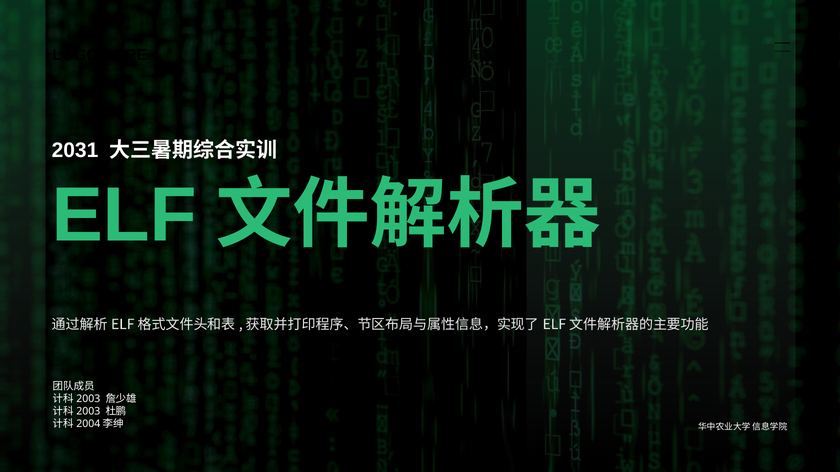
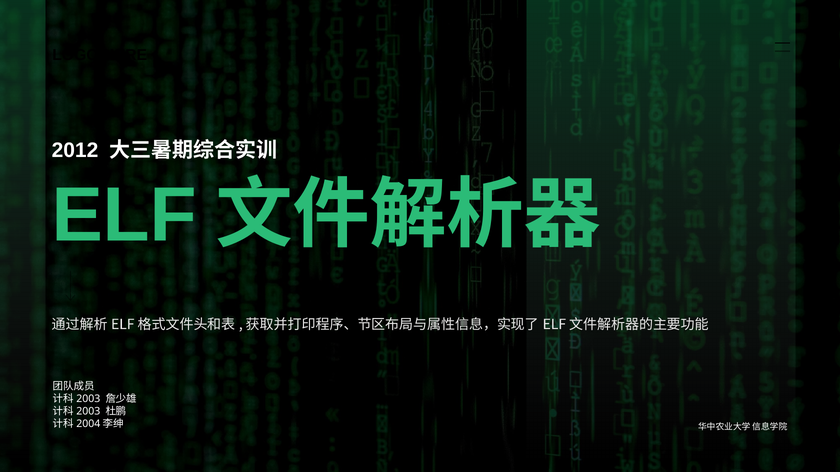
2031: 2031 -> 2012 (75, 150)
